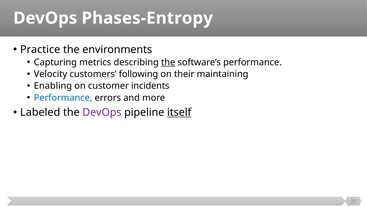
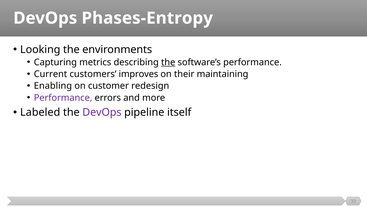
Practice: Practice -> Looking (40, 49)
Velocity: Velocity -> Current (51, 74)
following: following -> improves (138, 74)
incidents: incidents -> redesign (150, 86)
Performance colour: blue -> purple (63, 98)
itself underline: present -> none (179, 112)
